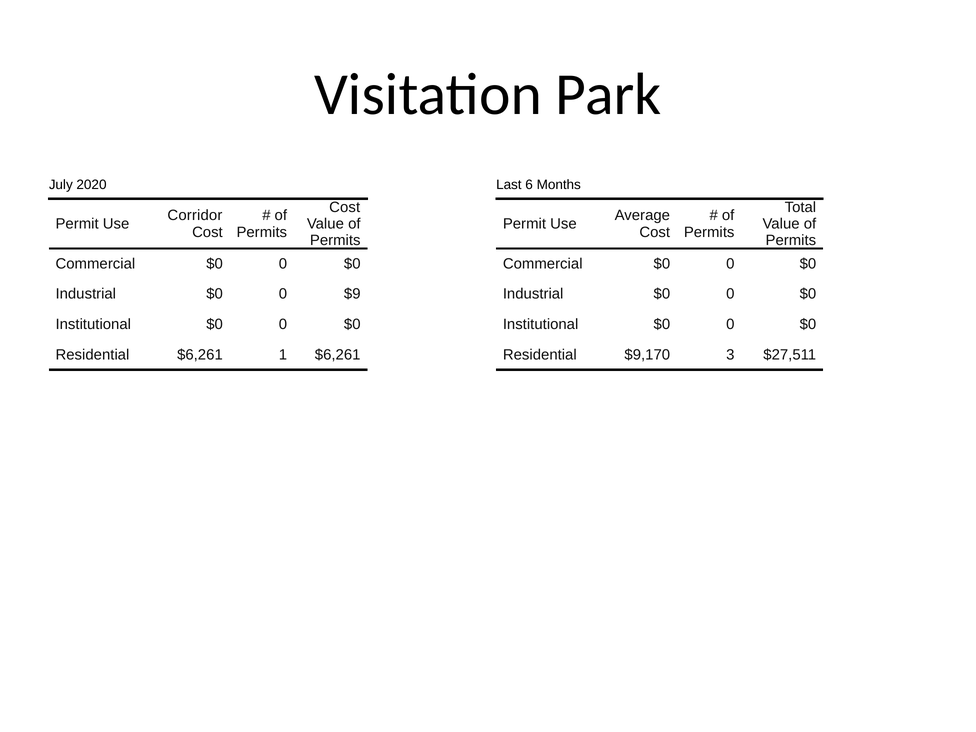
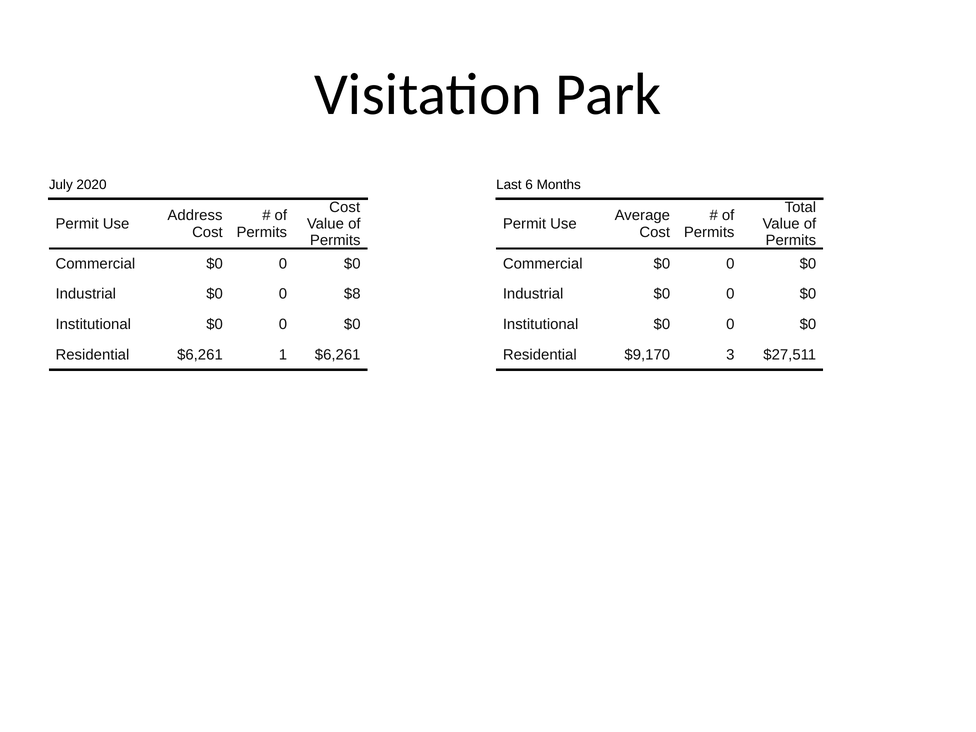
Corridor: Corridor -> Address (195, 215)
$9: $9 -> $8 (352, 294)
